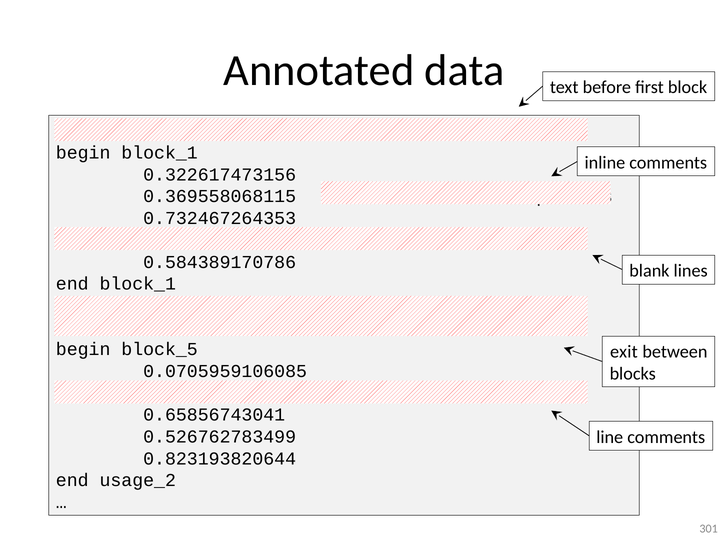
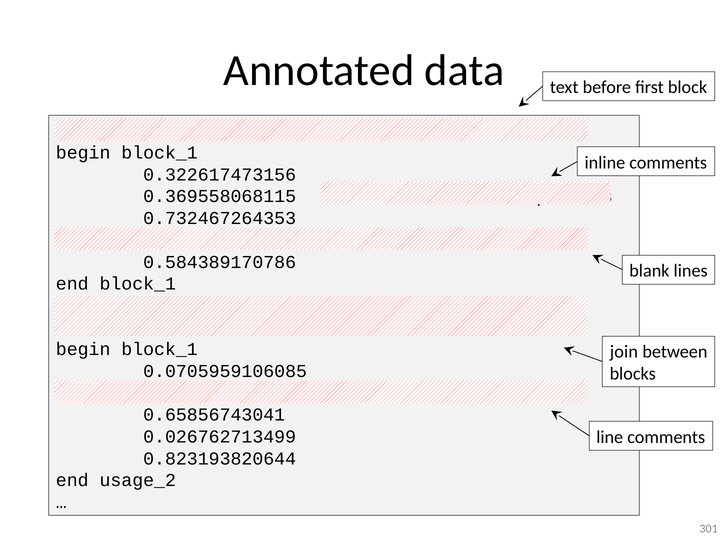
block_5: block_5 -> block_1 (160, 349)
exit: exit -> join (624, 352)
0.526762783499: 0.526762783499 -> 0.026762713499 (220, 437)
